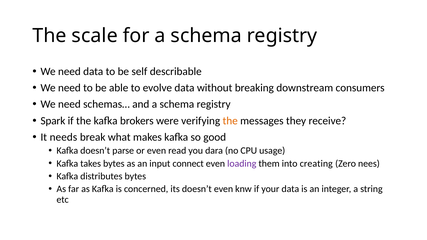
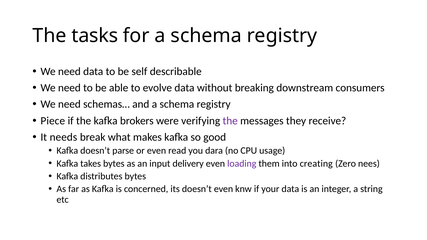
scale: scale -> tasks (95, 36)
Spark: Spark -> Piece (53, 121)
the colour: orange -> purple (230, 121)
connect: connect -> delivery (188, 164)
